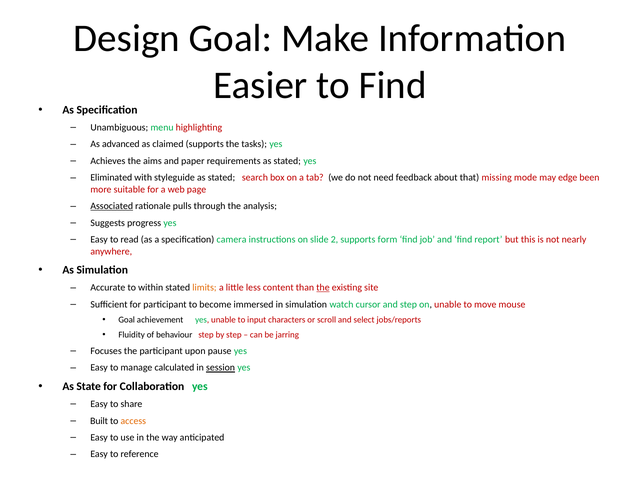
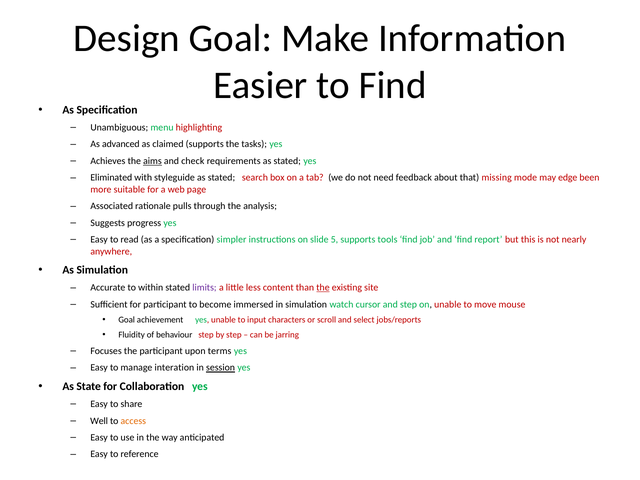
aims underline: none -> present (152, 161)
paper: paper -> check (193, 161)
Associated underline: present -> none (112, 206)
camera: camera -> simpler (232, 240)
2: 2 -> 5 (334, 240)
form: form -> tools (388, 240)
limits colour: orange -> purple (204, 288)
pause: pause -> terms (220, 351)
calculated: calculated -> interation (174, 368)
Built: Built -> Well (99, 421)
